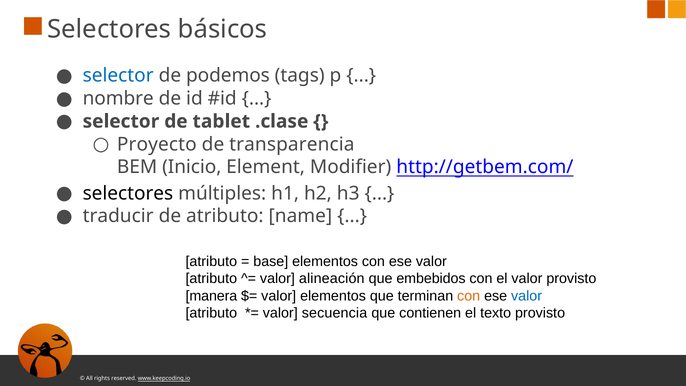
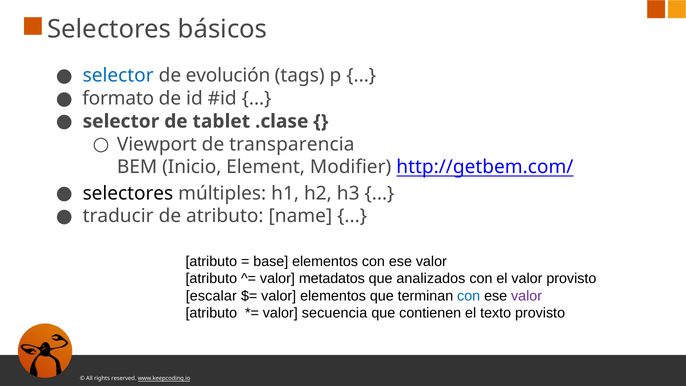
podemos: podemos -> evolución (228, 76)
nombre: nombre -> formato (118, 98)
Proyecto: Proyecto -> Viewport (157, 144)
alineación: alineación -> metadatos (332, 279)
embebidos: embebidos -> analizados (431, 279)
manera: manera -> escalar (211, 296)
con colour: orange -> blue (469, 296)
valor colour: blue -> purple (527, 296)
